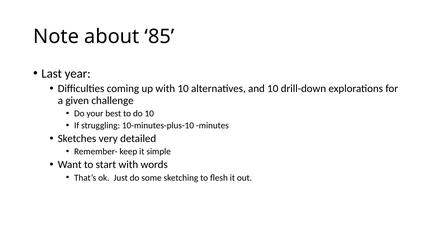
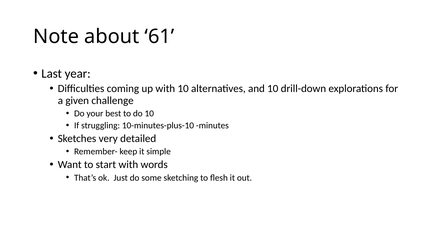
85: 85 -> 61 (159, 37)
